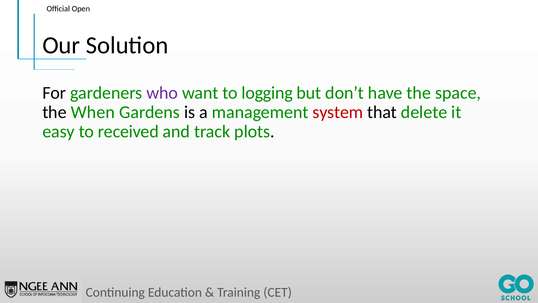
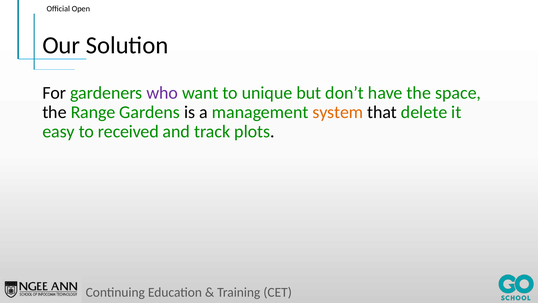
logging: logging -> unique (267, 93)
When: When -> Range (93, 112)
system colour: red -> orange (338, 112)
